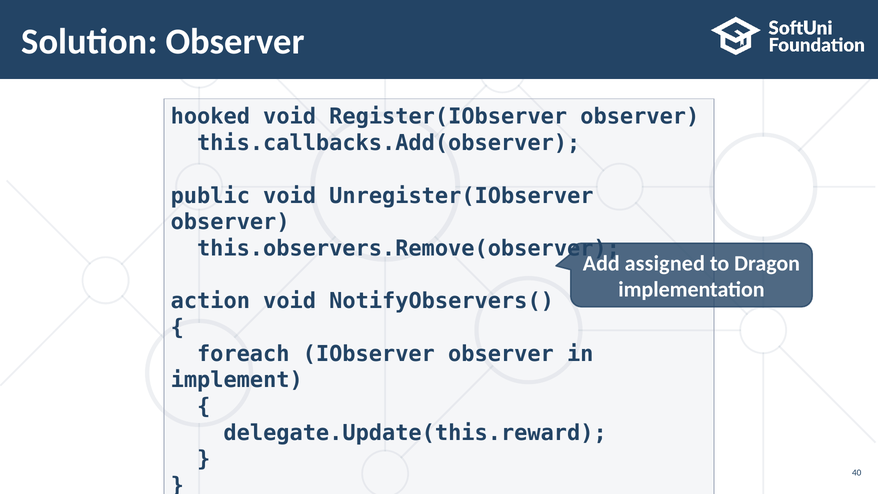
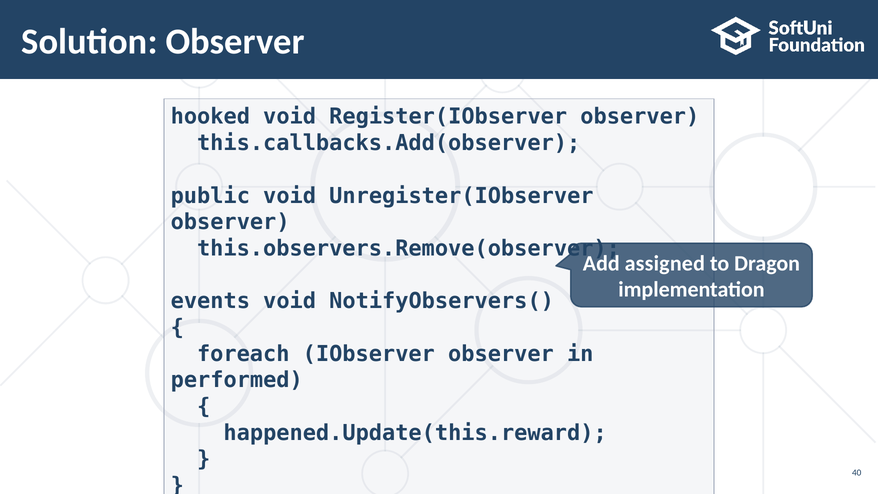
action: action -> events (210, 301)
implement: implement -> performed (237, 380)
delegate.Update(this.reward: delegate.Update(this.reward -> happened.Update(this.reward (415, 433)
